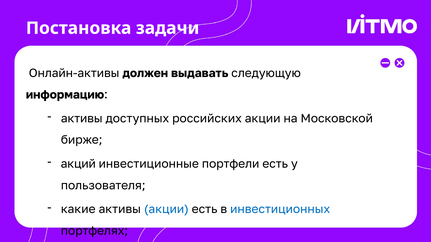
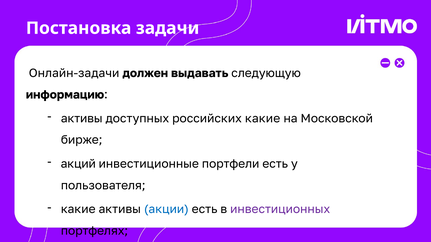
Онлайн-активы: Онлайн-активы -> Онлайн-задачи (74, 73)
российских акции: акции -> какие (263, 119)
инвестиционных colour: blue -> purple (280, 210)
